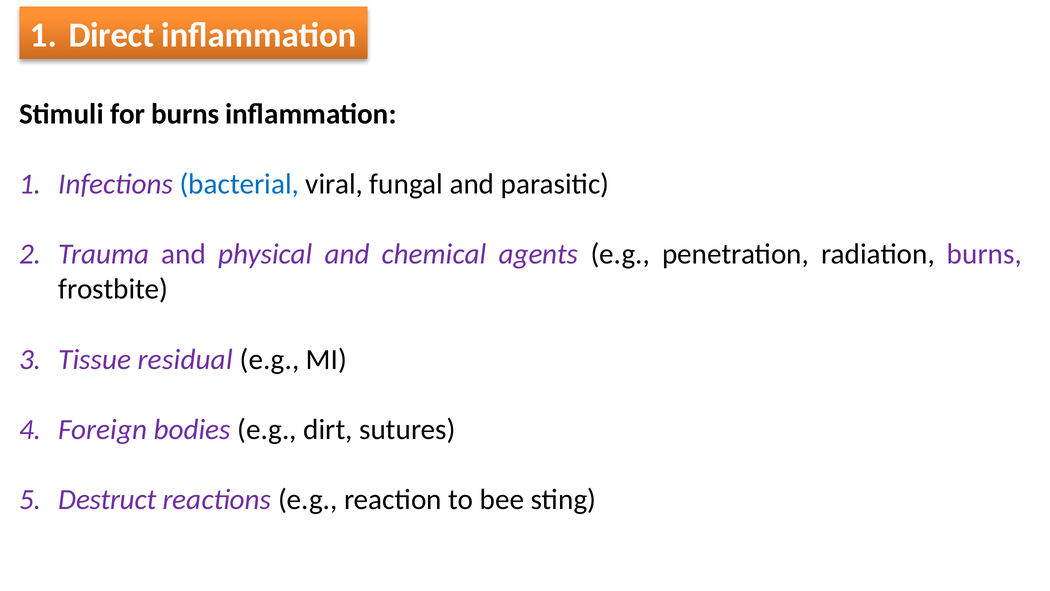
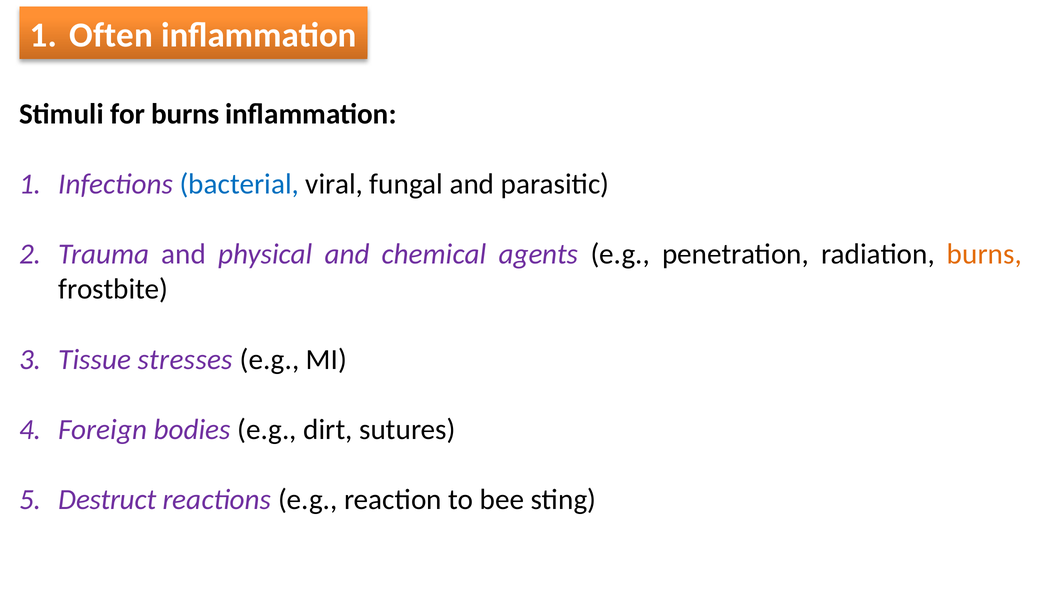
Direct: Direct -> Often (111, 35)
burns colour: purple -> orange (984, 254)
residual: residual -> stresses (185, 359)
